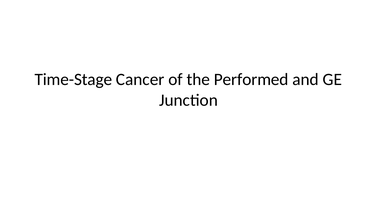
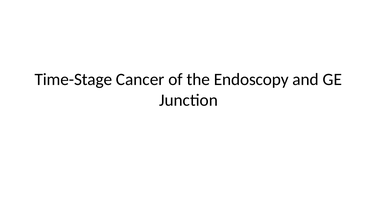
Performed: Performed -> Endoscopy (251, 79)
